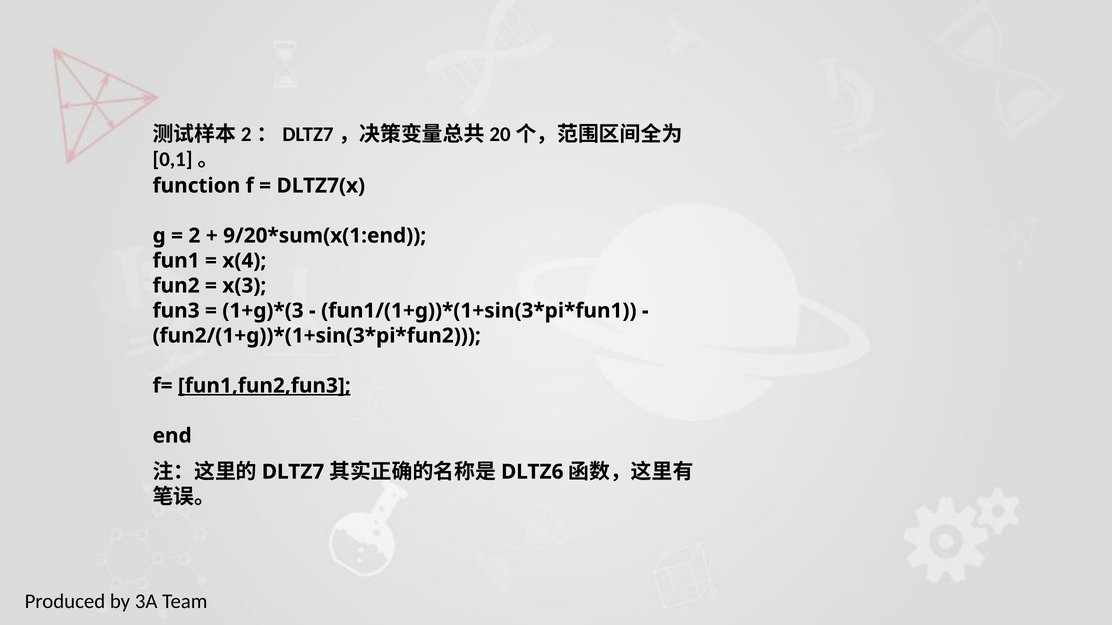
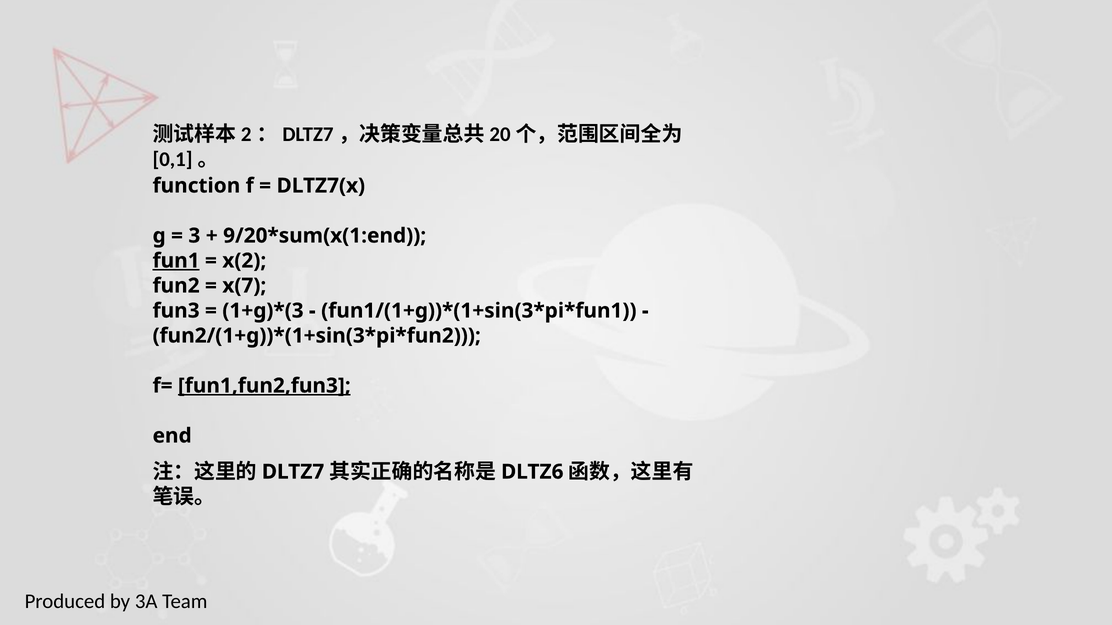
2: 2 -> 3 (194, 236)
fun1 underline: none -> present (176, 261)
x(4: x(4 -> x(2 (244, 261)
x(3: x(3 -> x(7 (244, 286)
